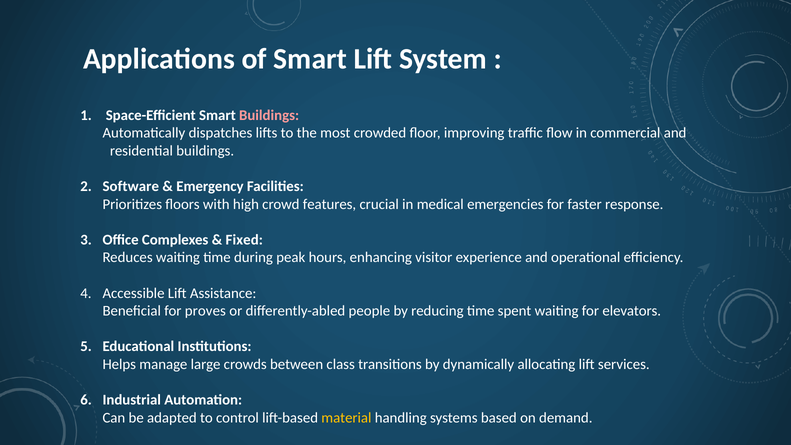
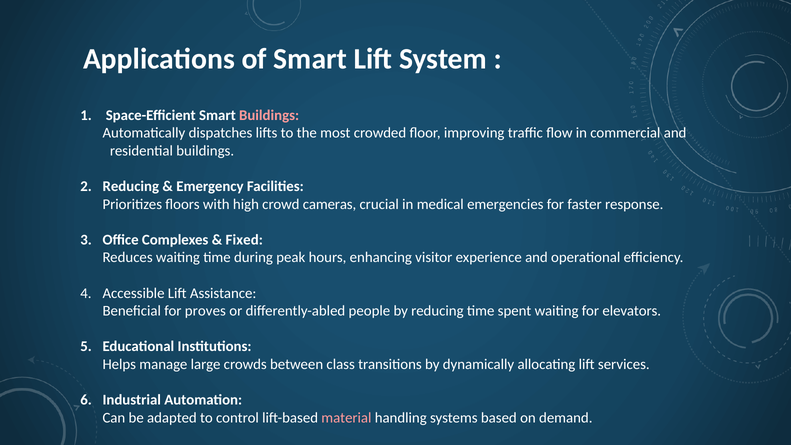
Software: Software -> Reducing (131, 186)
features: features -> cameras (330, 204)
material colour: yellow -> pink (346, 418)
